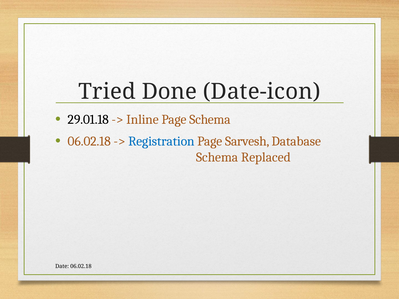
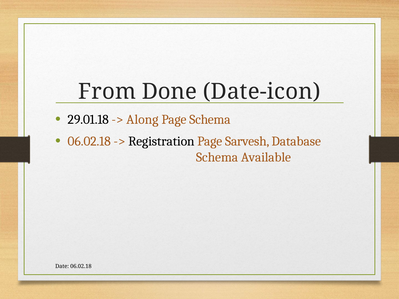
Tried: Tried -> From (107, 92)
Inline: Inline -> Along (142, 120)
Registration colour: blue -> black (161, 141)
Replaced: Replaced -> Available (266, 157)
